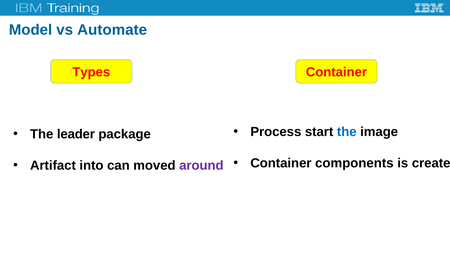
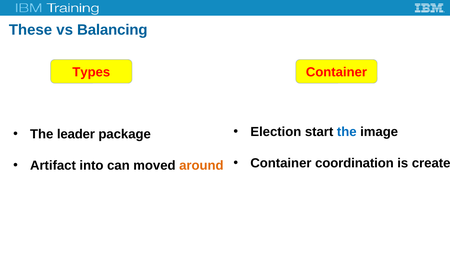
Model: Model -> These (31, 30)
Automate: Automate -> Balancing (112, 30)
Process: Process -> Election (276, 132)
components: components -> coordination (354, 163)
around colour: purple -> orange (201, 166)
